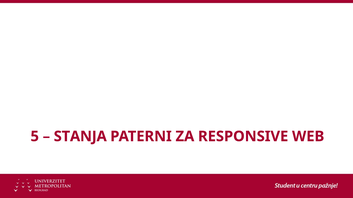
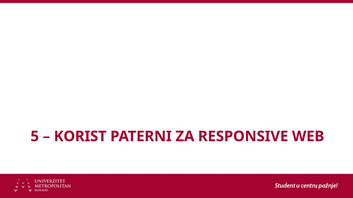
STANJA: STANJA -> KORIST (80, 137)
